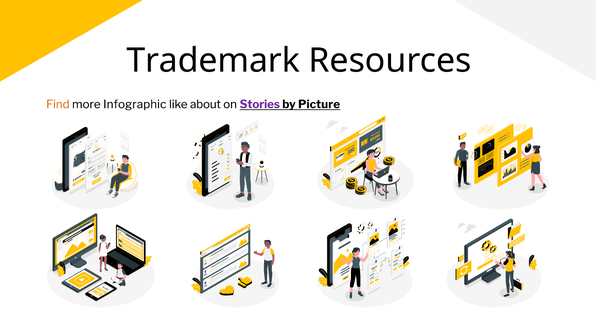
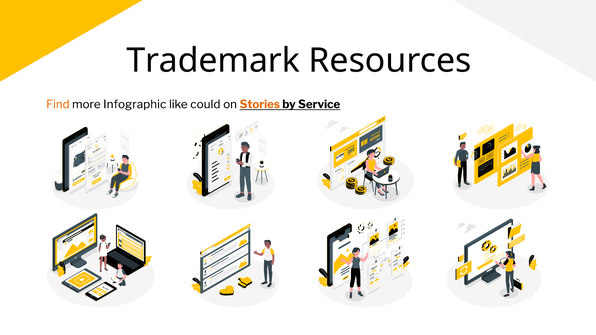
about: about -> could (205, 104)
Stories colour: purple -> orange (260, 104)
Picture: Picture -> Service (319, 104)
